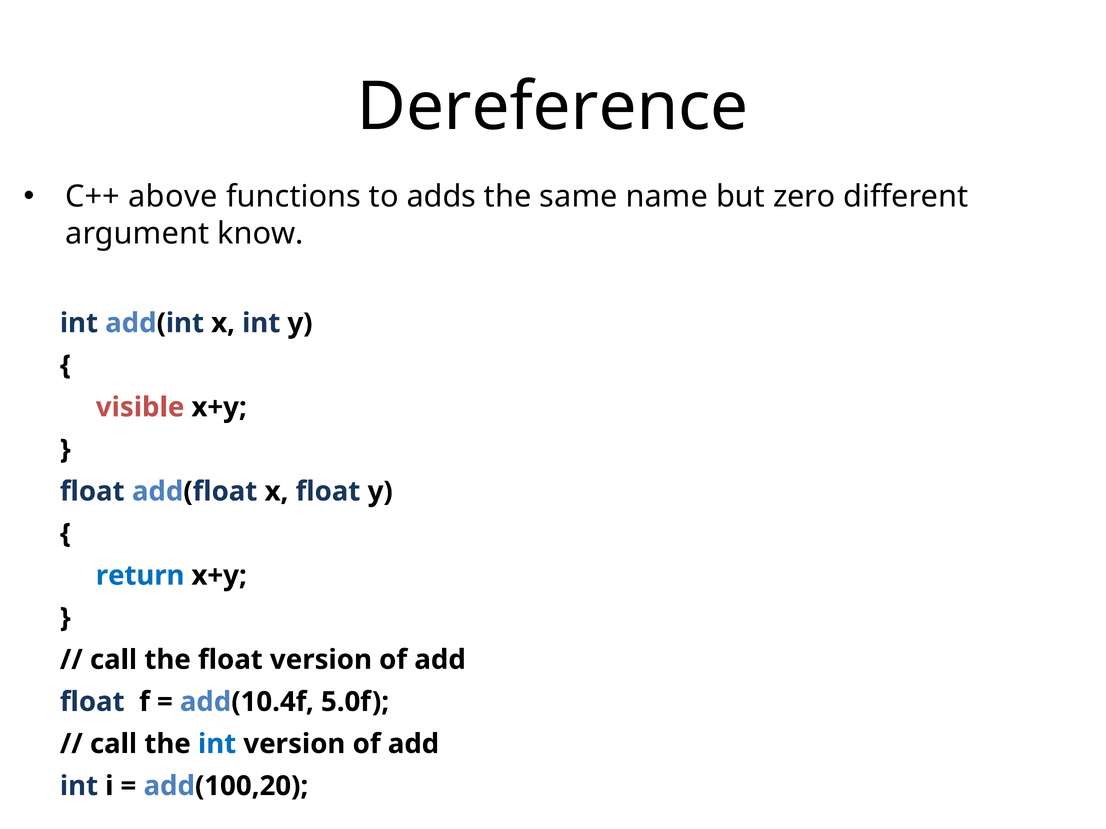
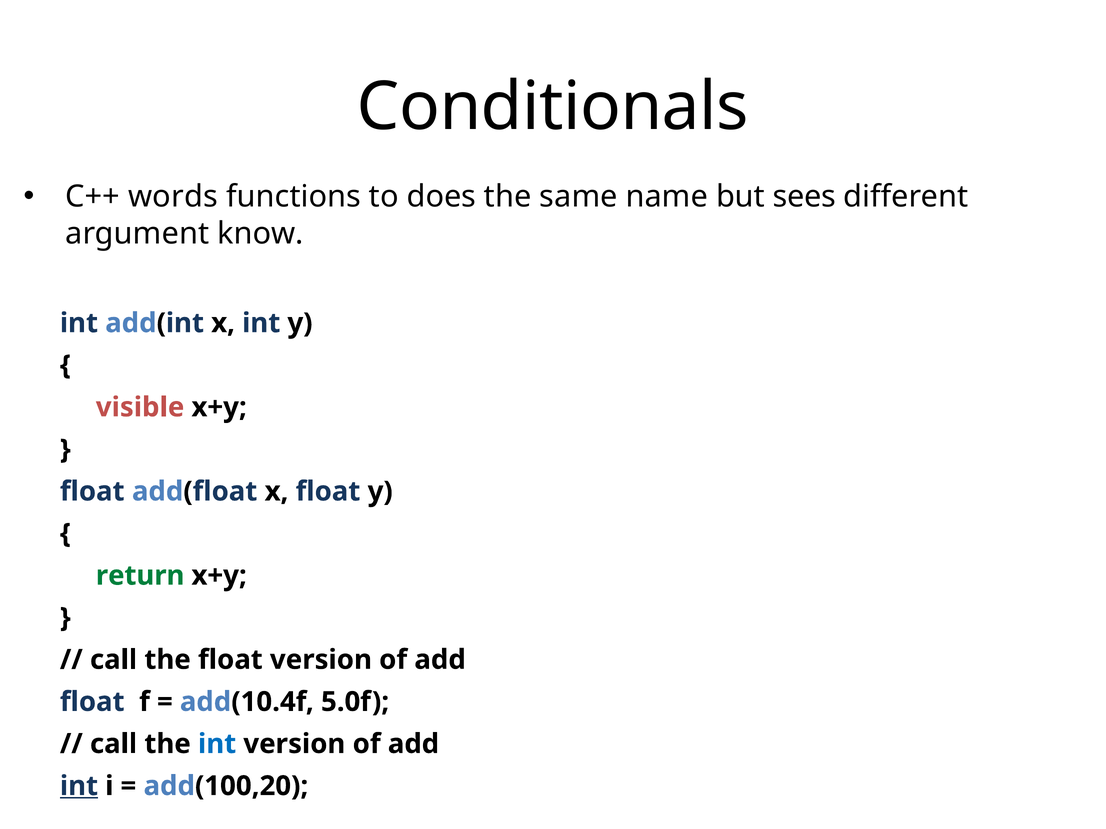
Dereference: Dereference -> Conditionals (553, 107)
above: above -> words (173, 197)
adds: adds -> does (441, 197)
zero: zero -> sees (804, 197)
return colour: blue -> green (140, 576)
int underline: none -> present (79, 786)
